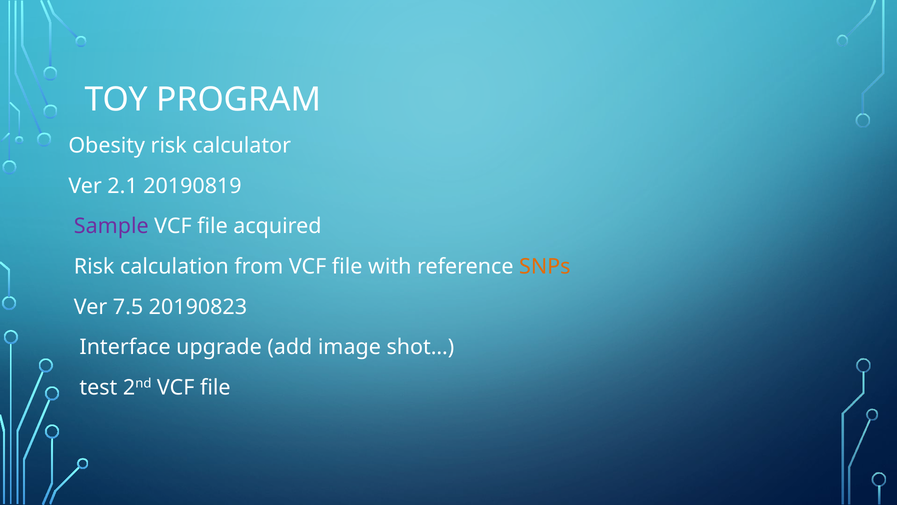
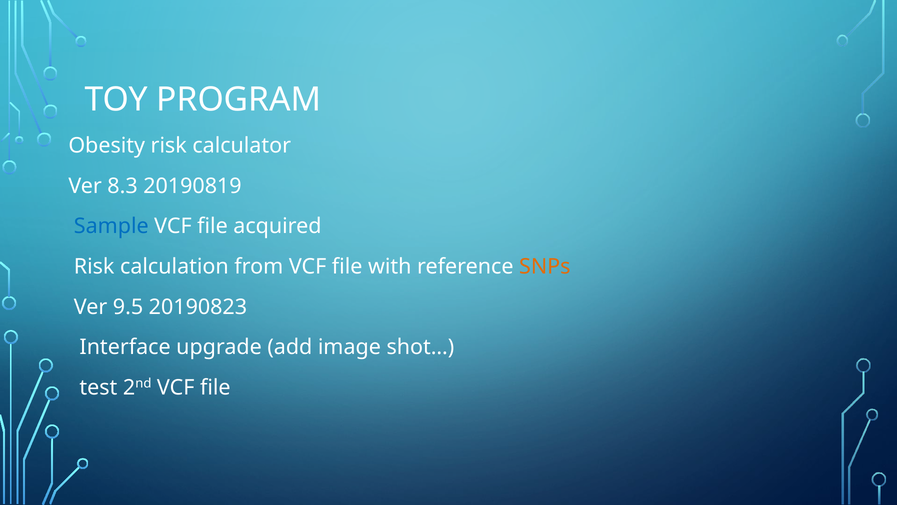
2.1: 2.1 -> 8.3 (123, 186)
Sample colour: purple -> blue (111, 226)
7.5: 7.5 -> 9.5 (128, 307)
